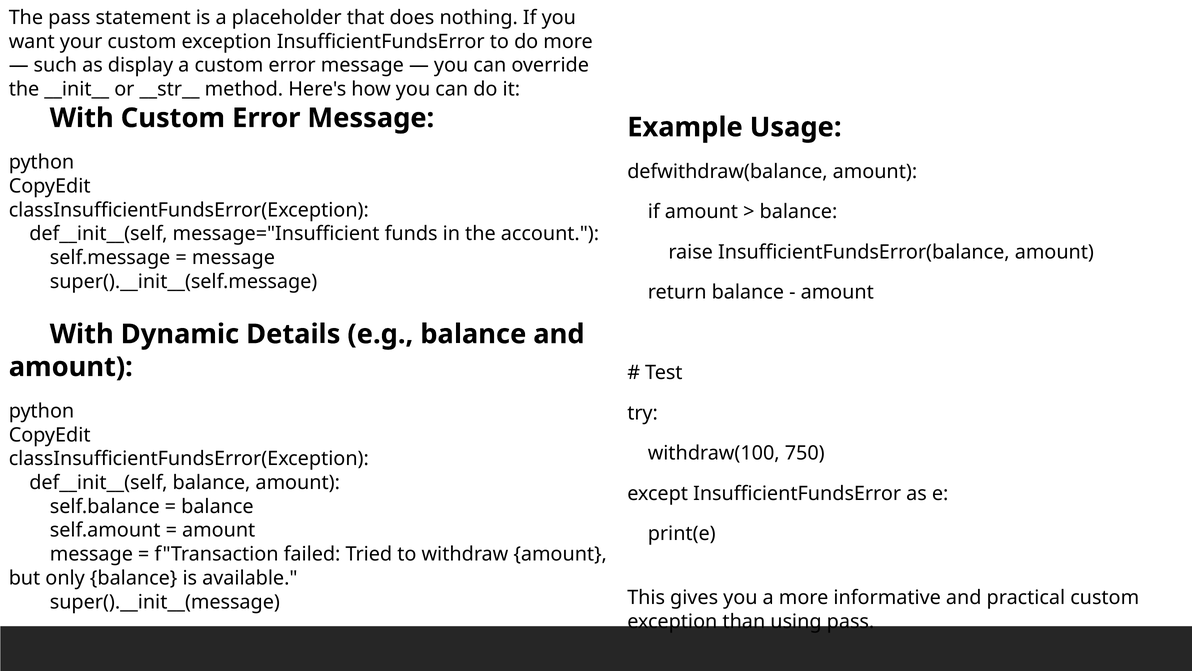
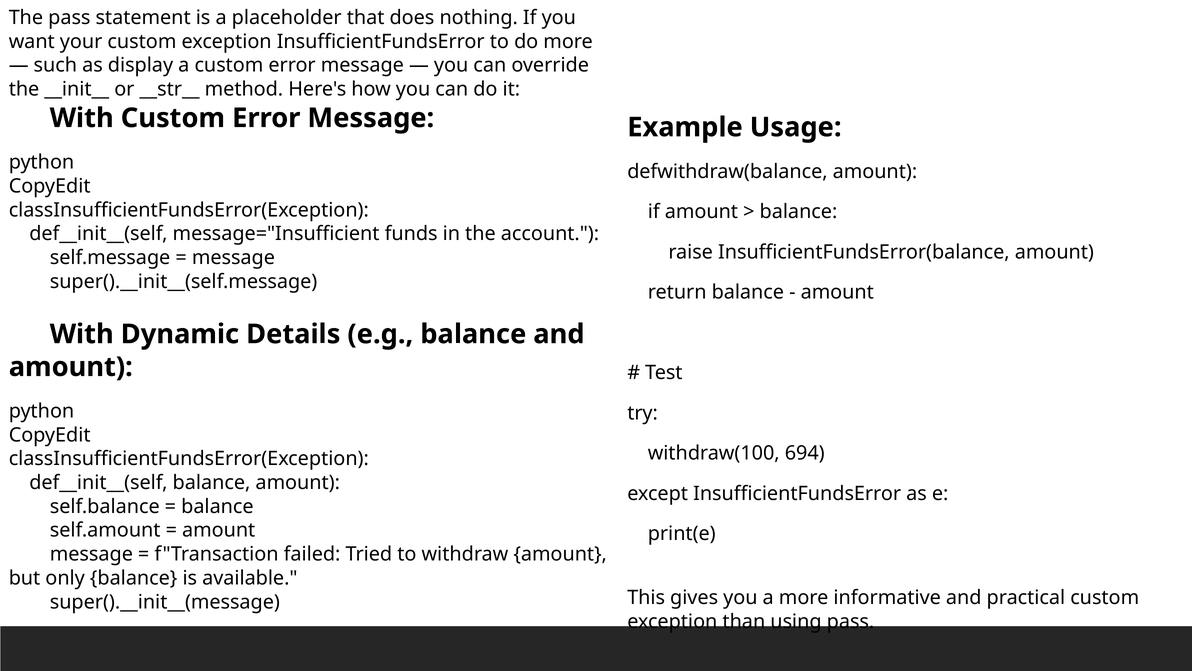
750: 750 -> 694 (805, 453)
